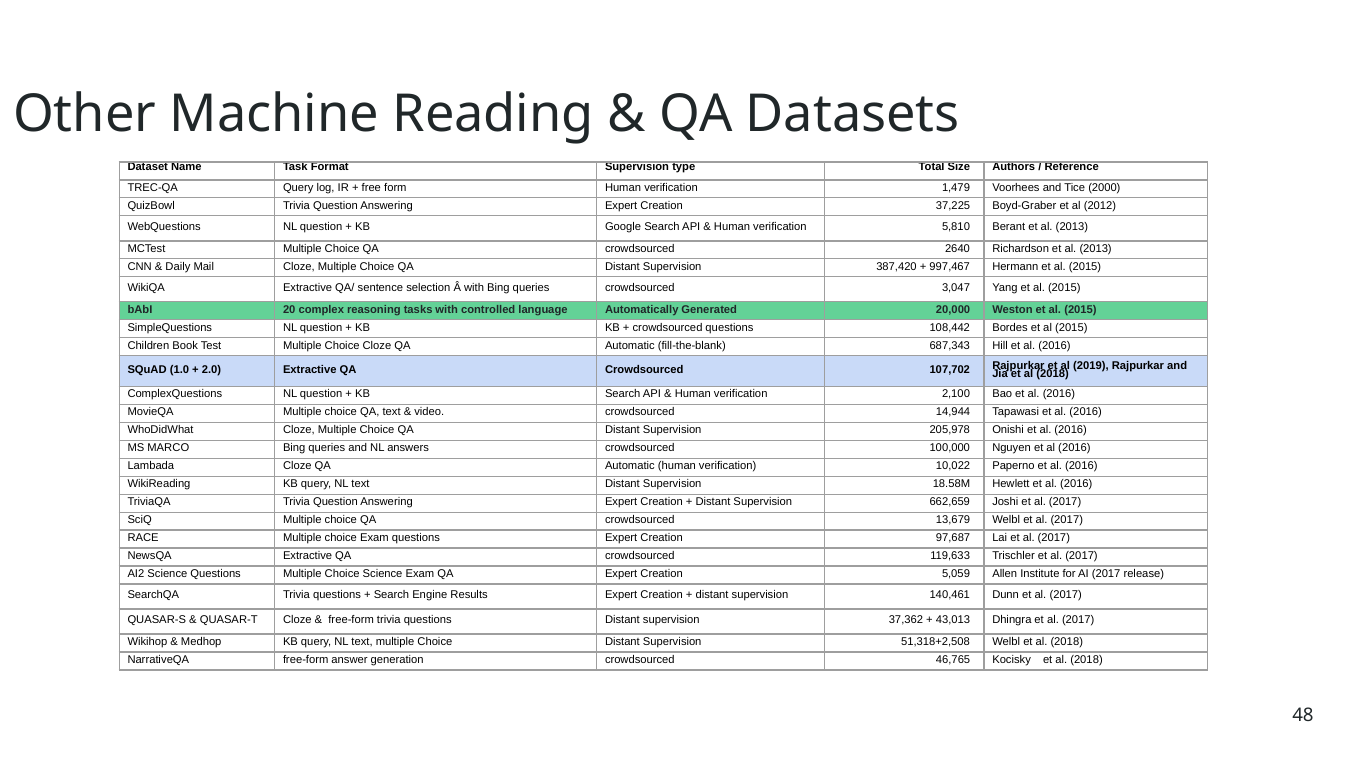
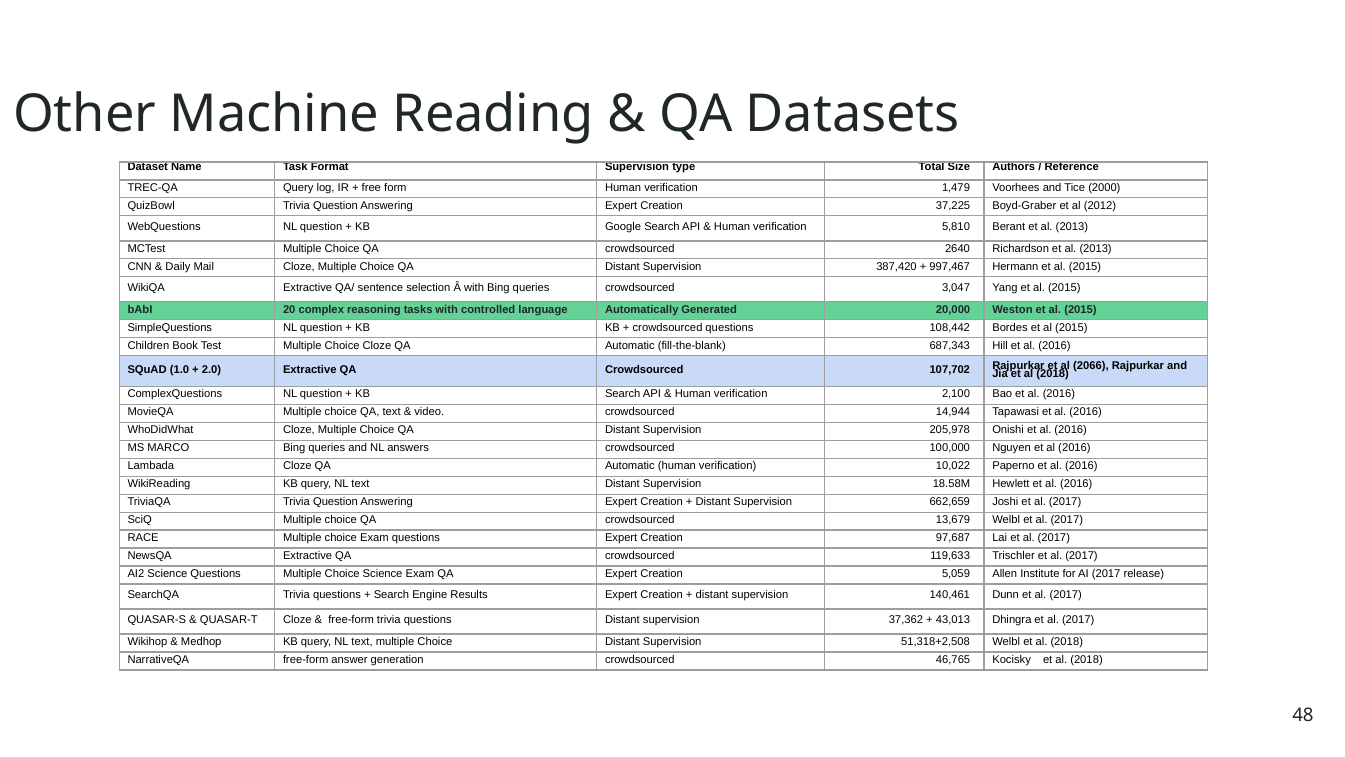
2019: 2019 -> 2066 (1091, 366)
